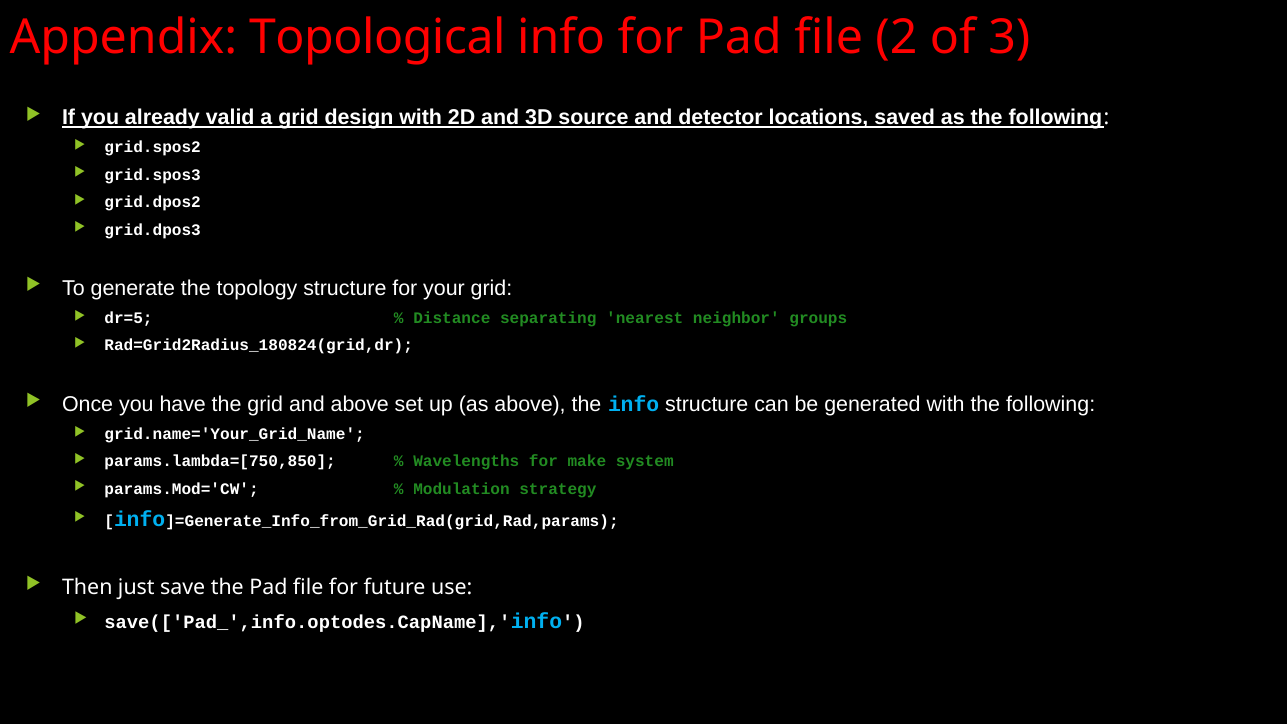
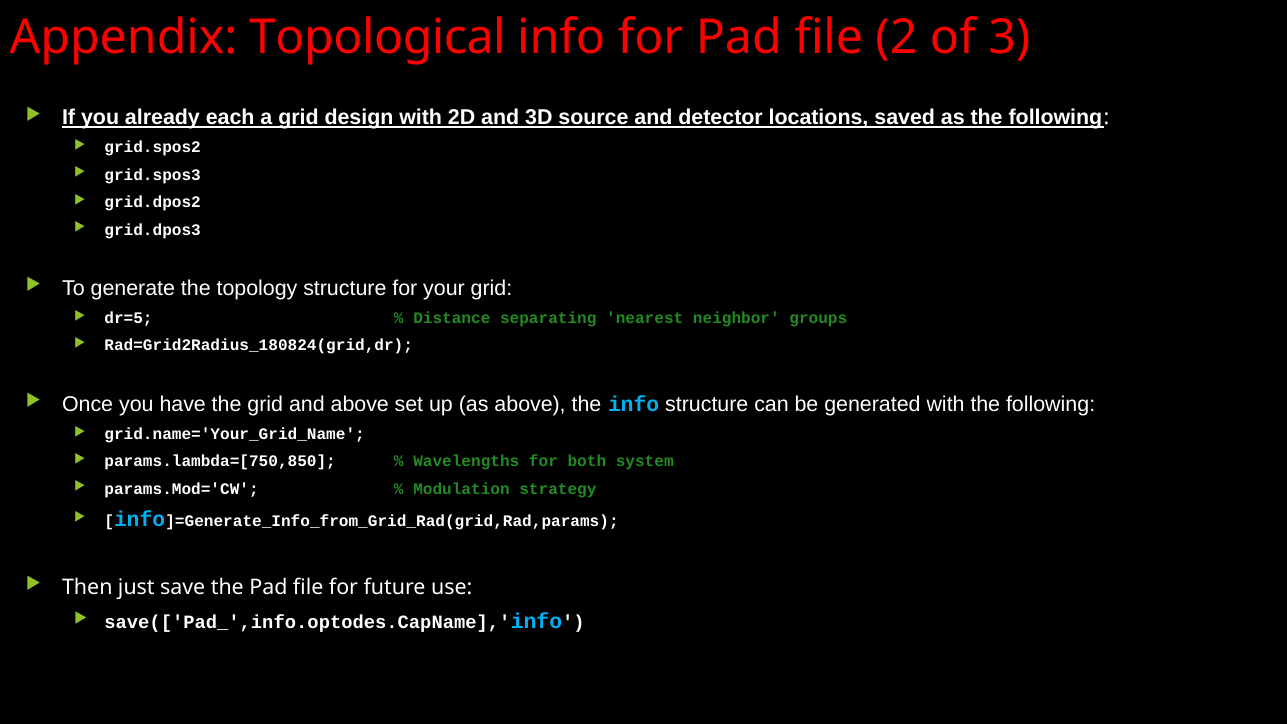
valid: valid -> each (230, 117)
make: make -> both (587, 461)
